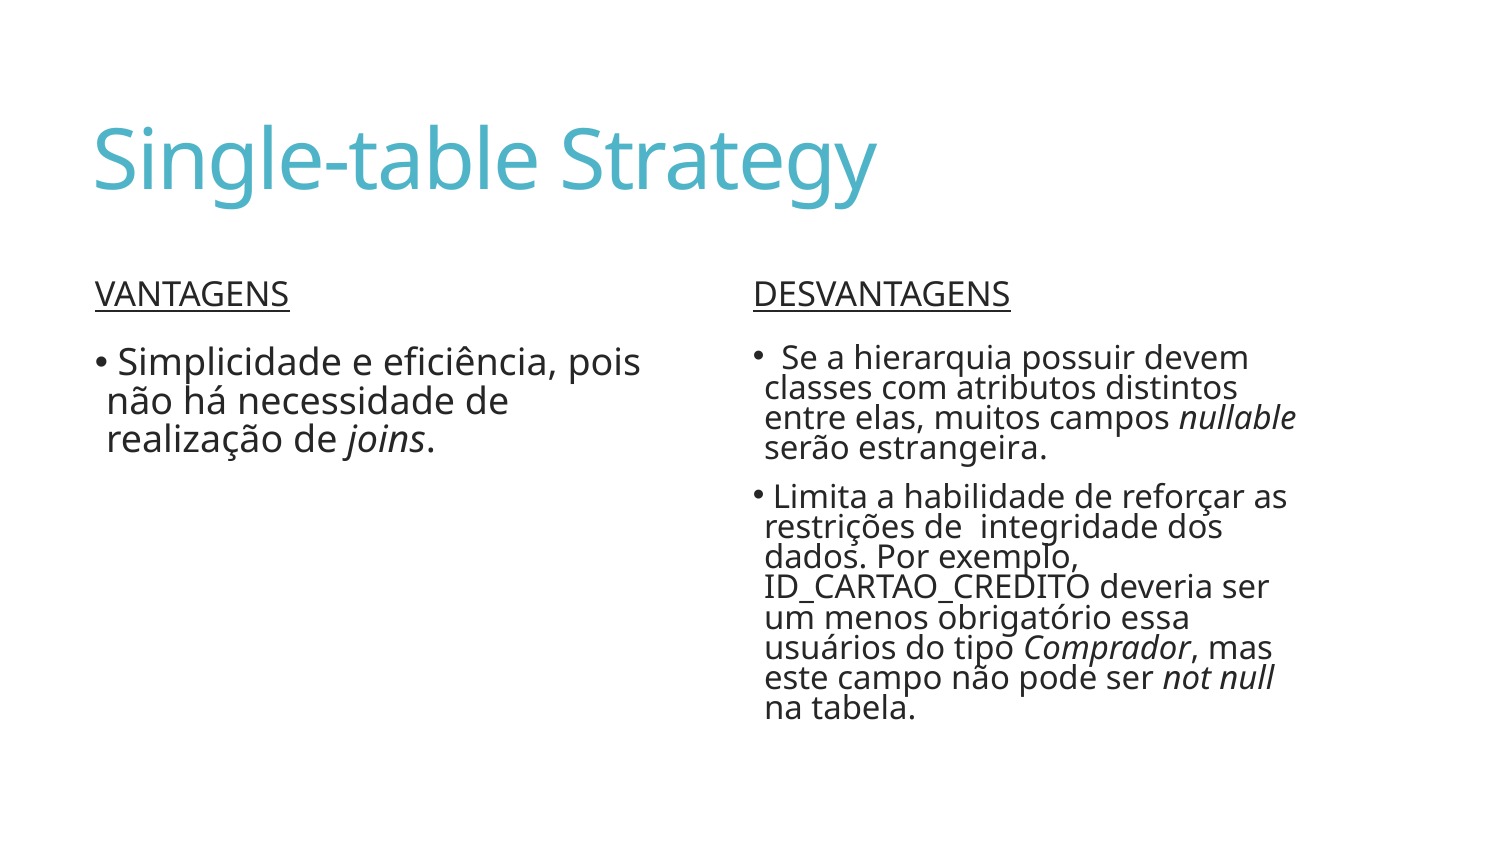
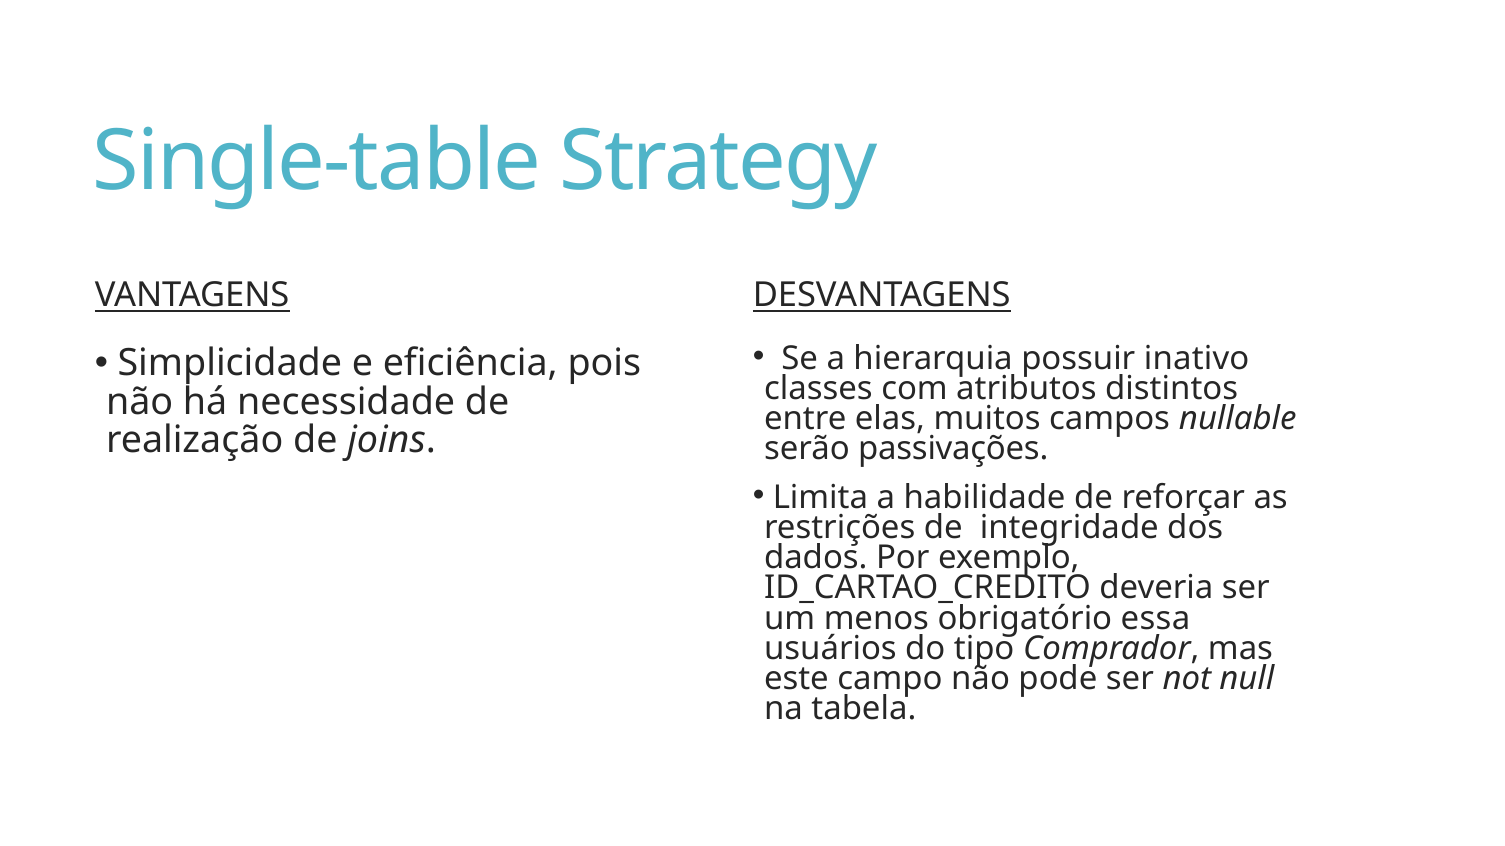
devem: devem -> inativo (1197, 359)
estrangeira: estrangeira -> passivações (953, 449)
